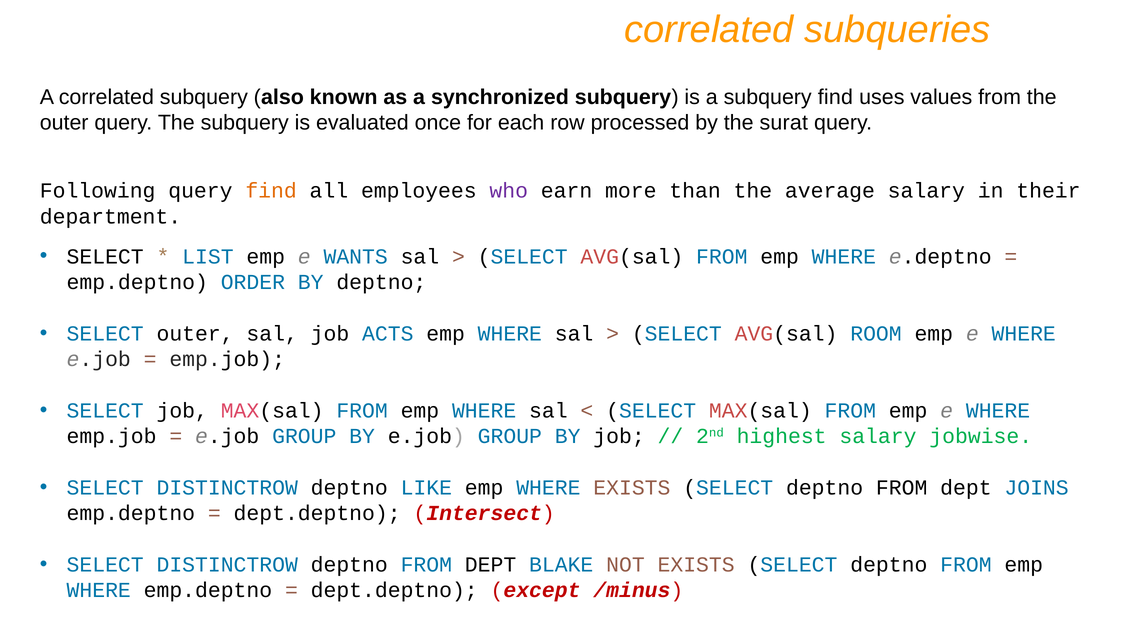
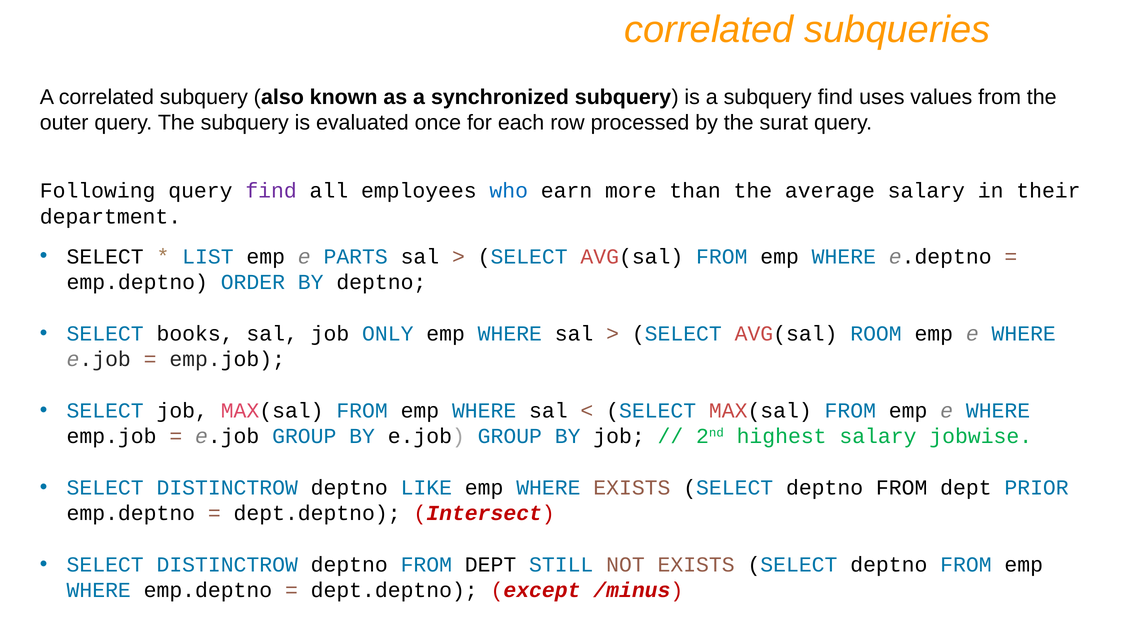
find colour: orange -> purple (271, 191)
who colour: purple -> blue (509, 191)
WANTS: WANTS -> PARTS (356, 257)
SELECT outer: outer -> books (195, 334)
ACTS: ACTS -> ONLY (388, 334)
JOINS: JOINS -> PRIOR (1037, 488)
BLAKE: BLAKE -> STILL (561, 565)
